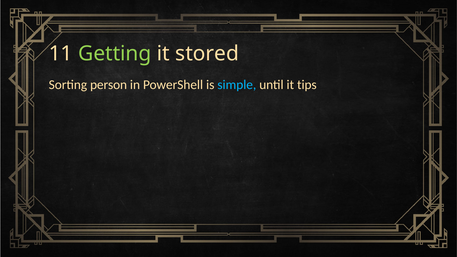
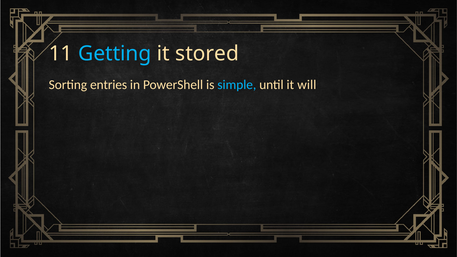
Getting colour: light green -> light blue (115, 54)
person: person -> entries (109, 85)
tips: tips -> will (307, 85)
